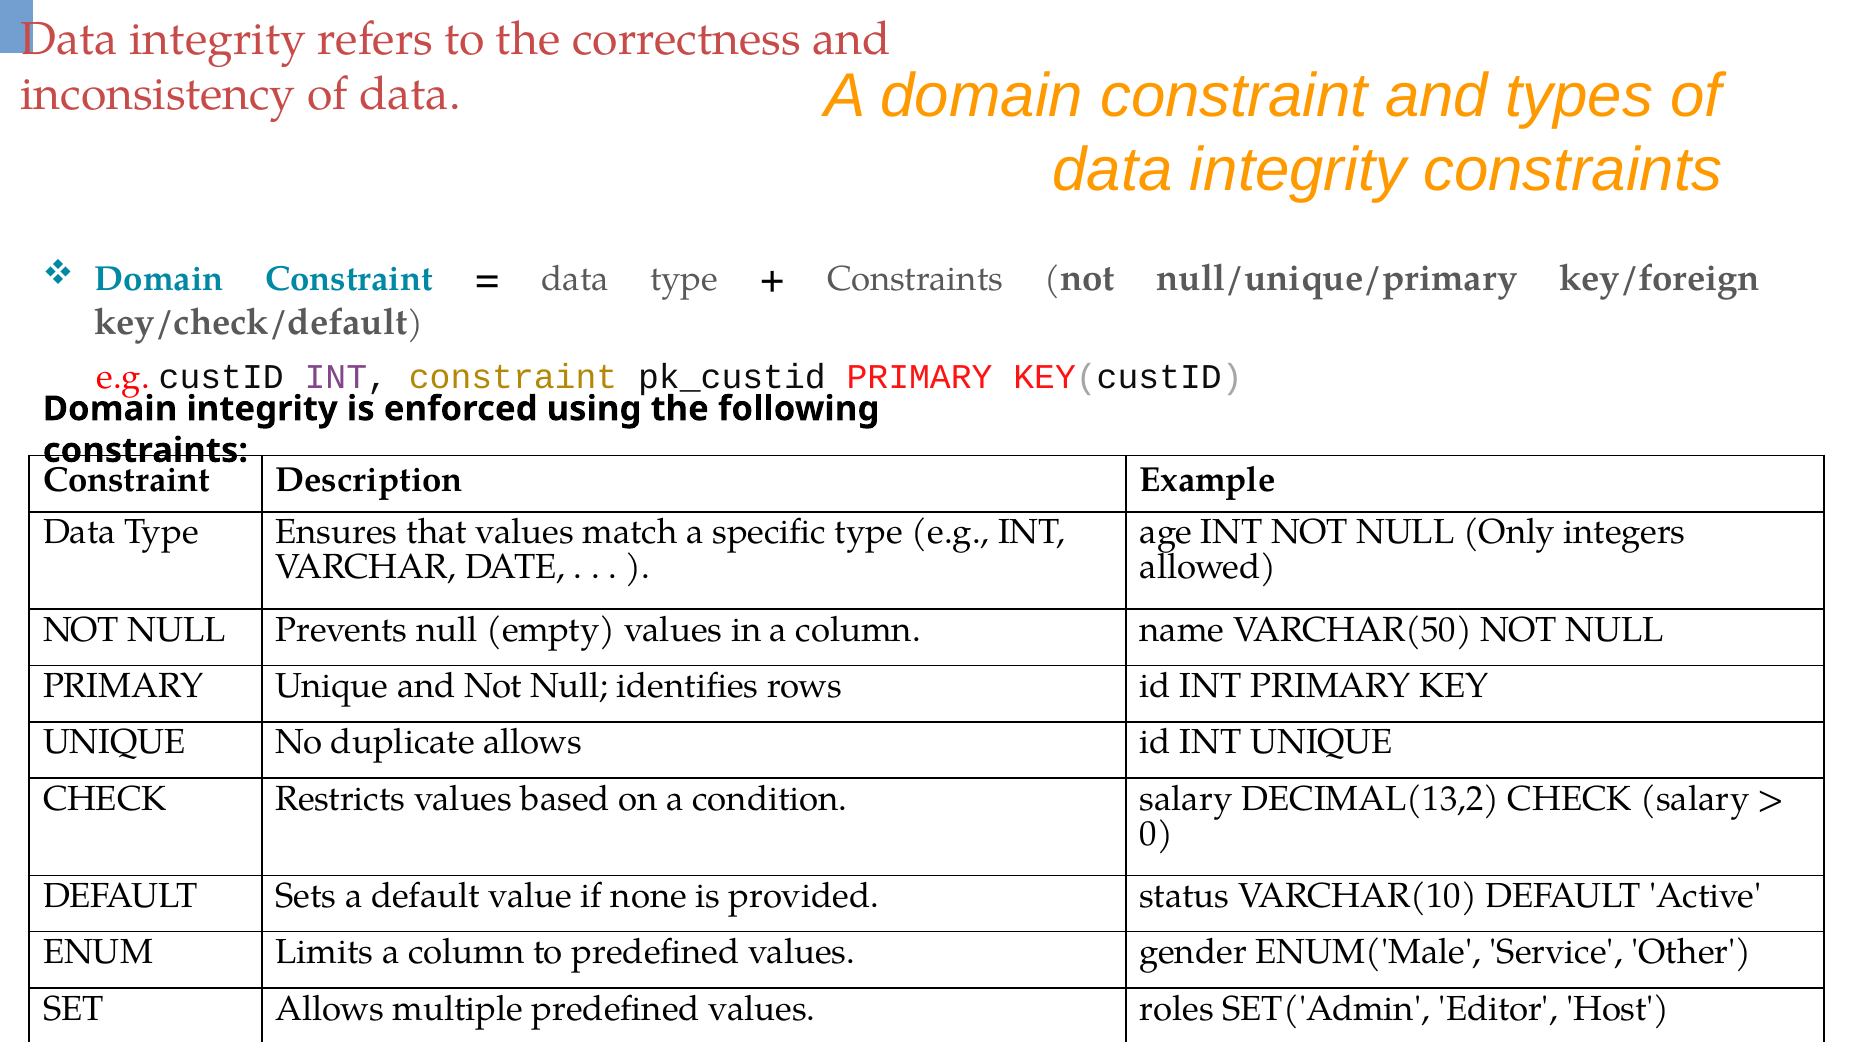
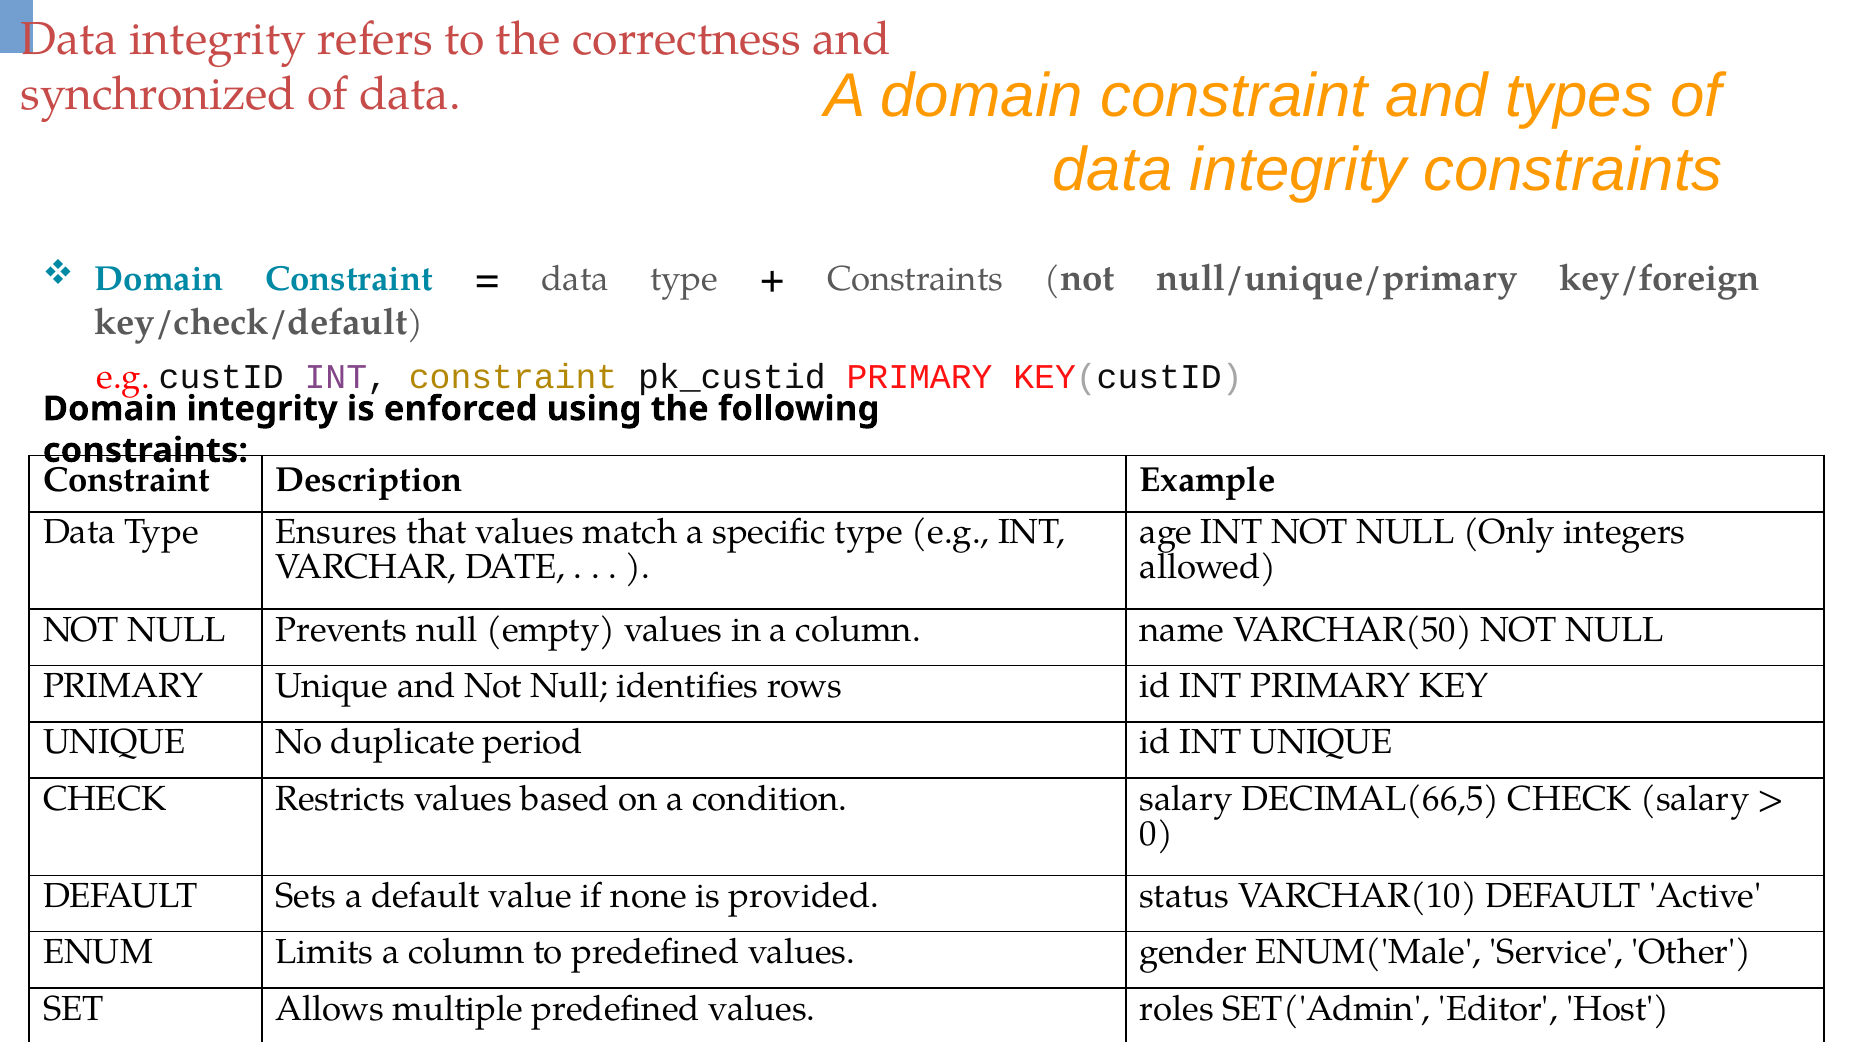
inconsistency: inconsistency -> synchronized (158, 95)
duplicate allows: allows -> period (533, 743)
DECIMAL(13,2: DECIMAL(13,2 -> DECIMAL(66,5 (1370, 799)
